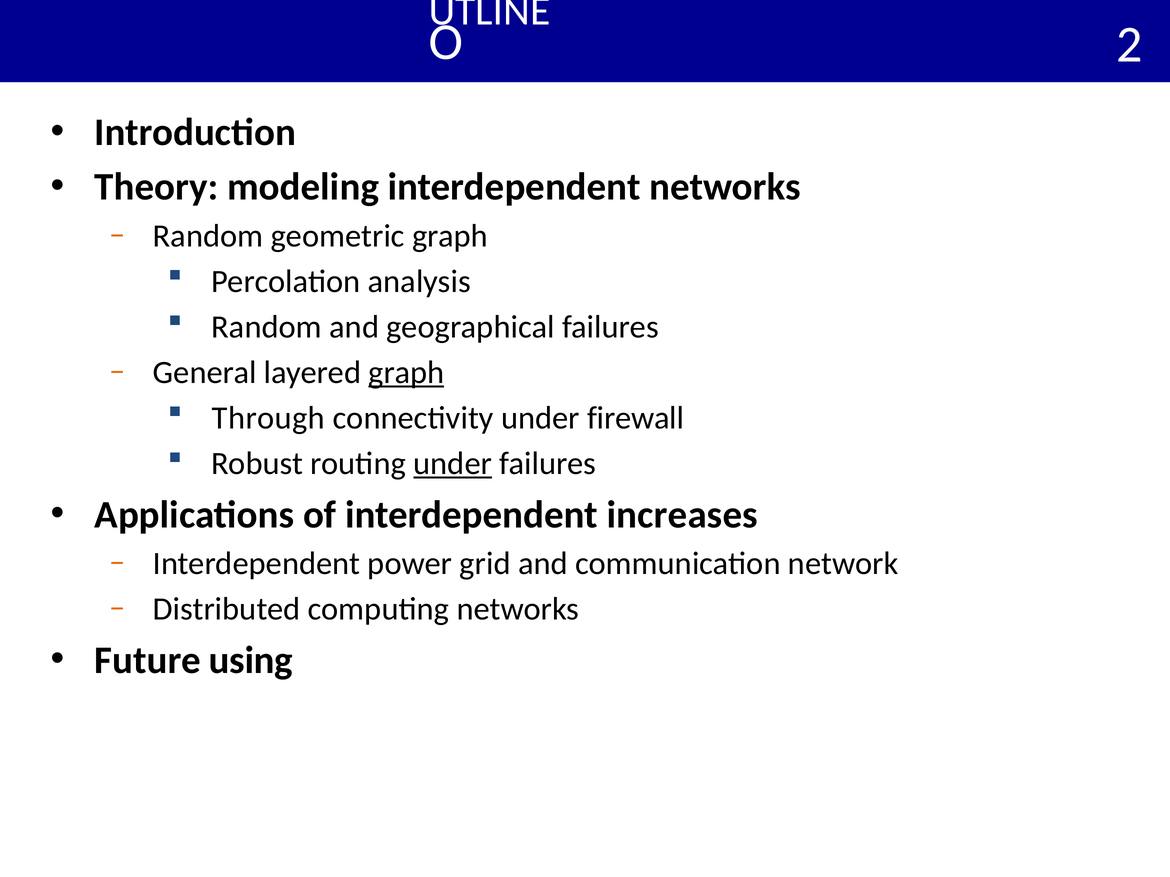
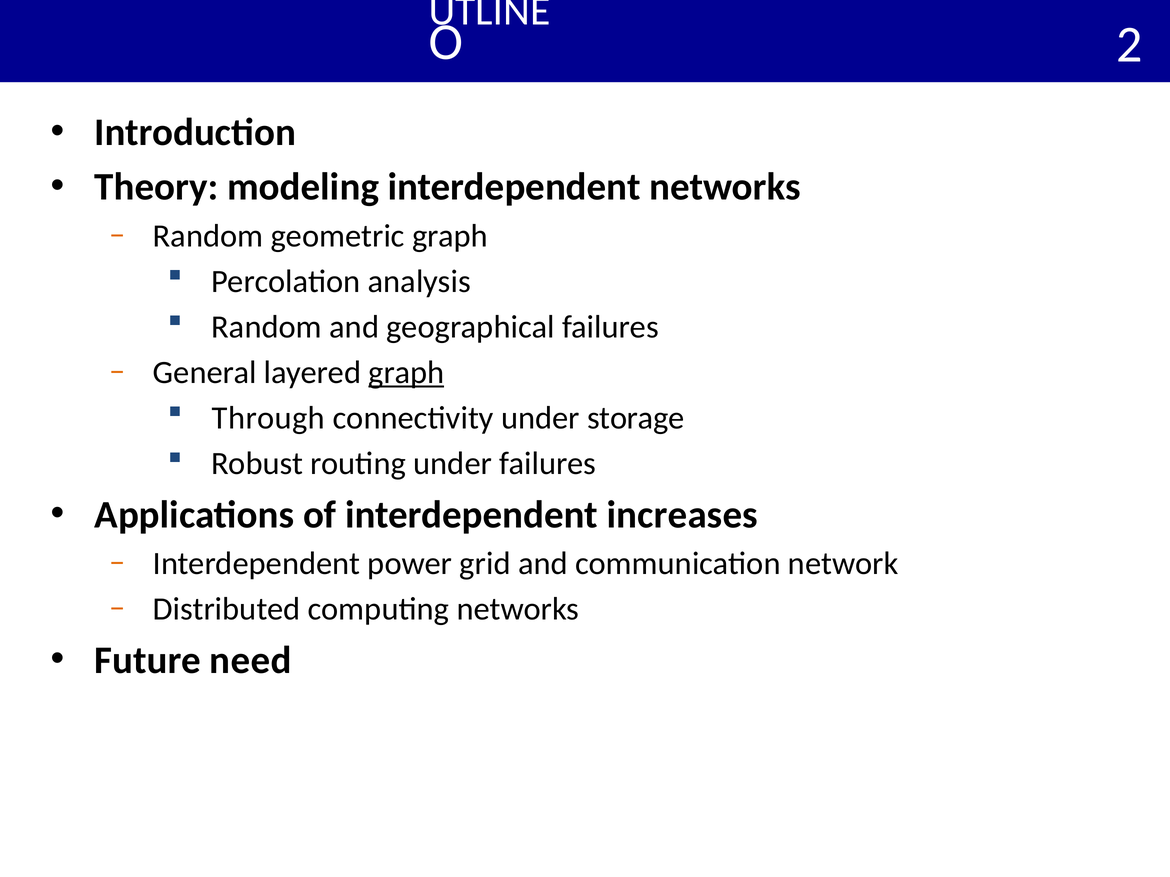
firewall: firewall -> storage (636, 418)
under underline: present -> none (453, 464)
using: using -> need (250, 661)
